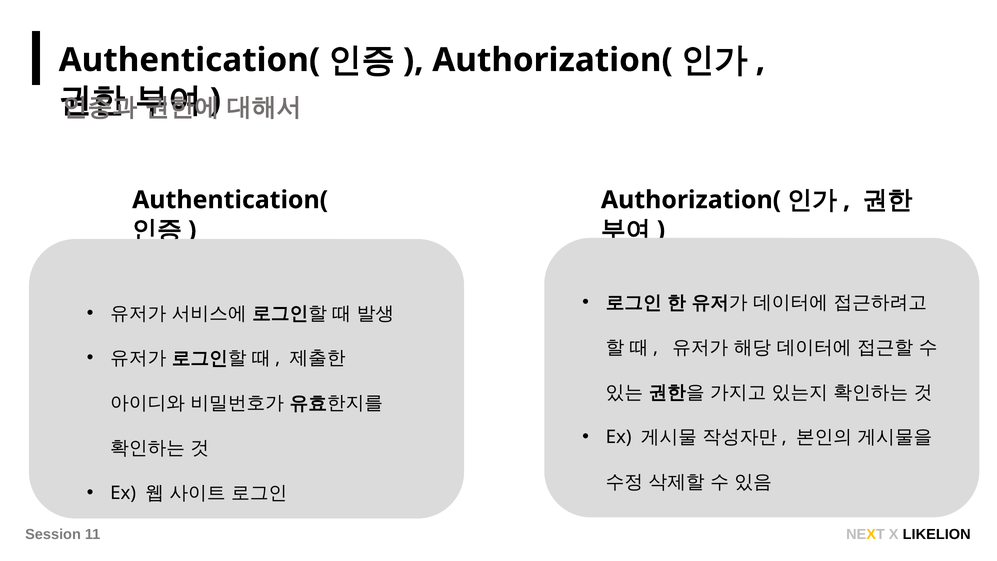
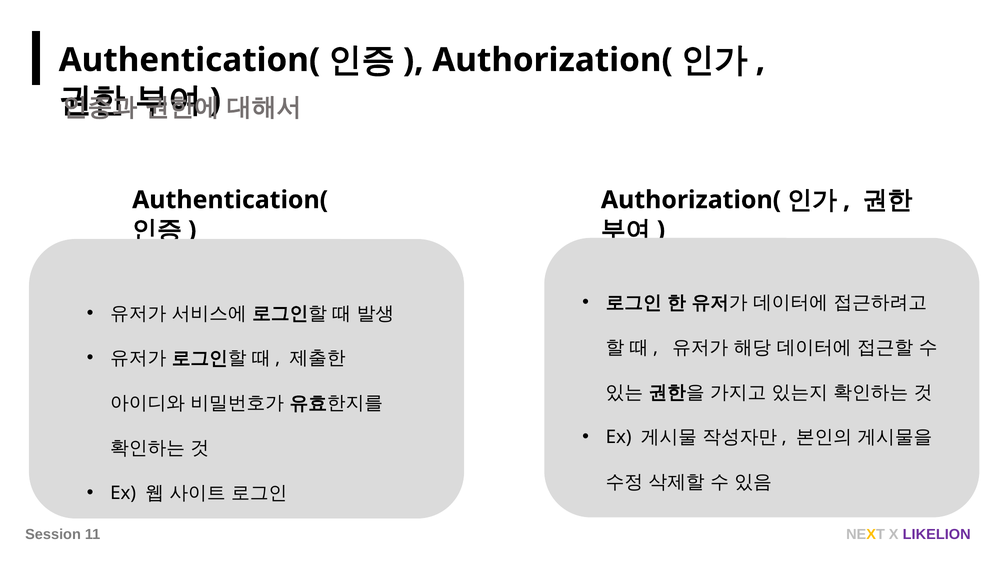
LIKELION colour: black -> purple (937, 534)
